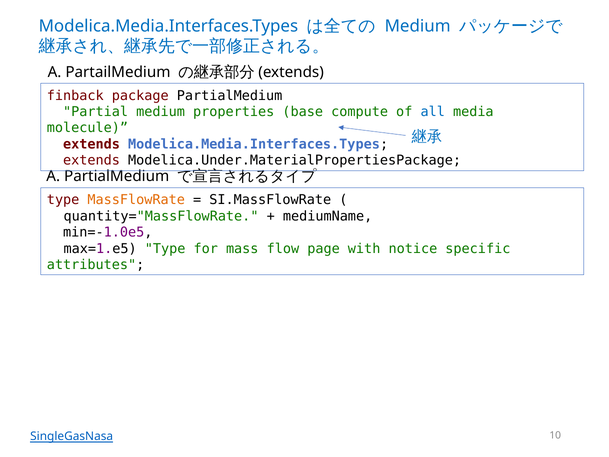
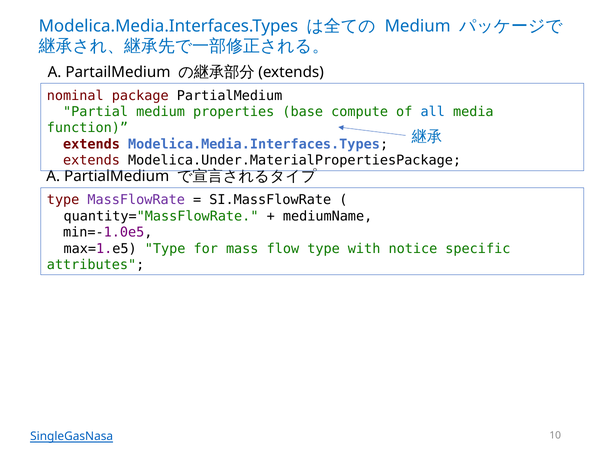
finback: finback -> nominal (75, 95)
molecule: molecule -> function (87, 128)
MassFlowRate colour: orange -> purple (136, 200)
flow page: page -> type (324, 248)
